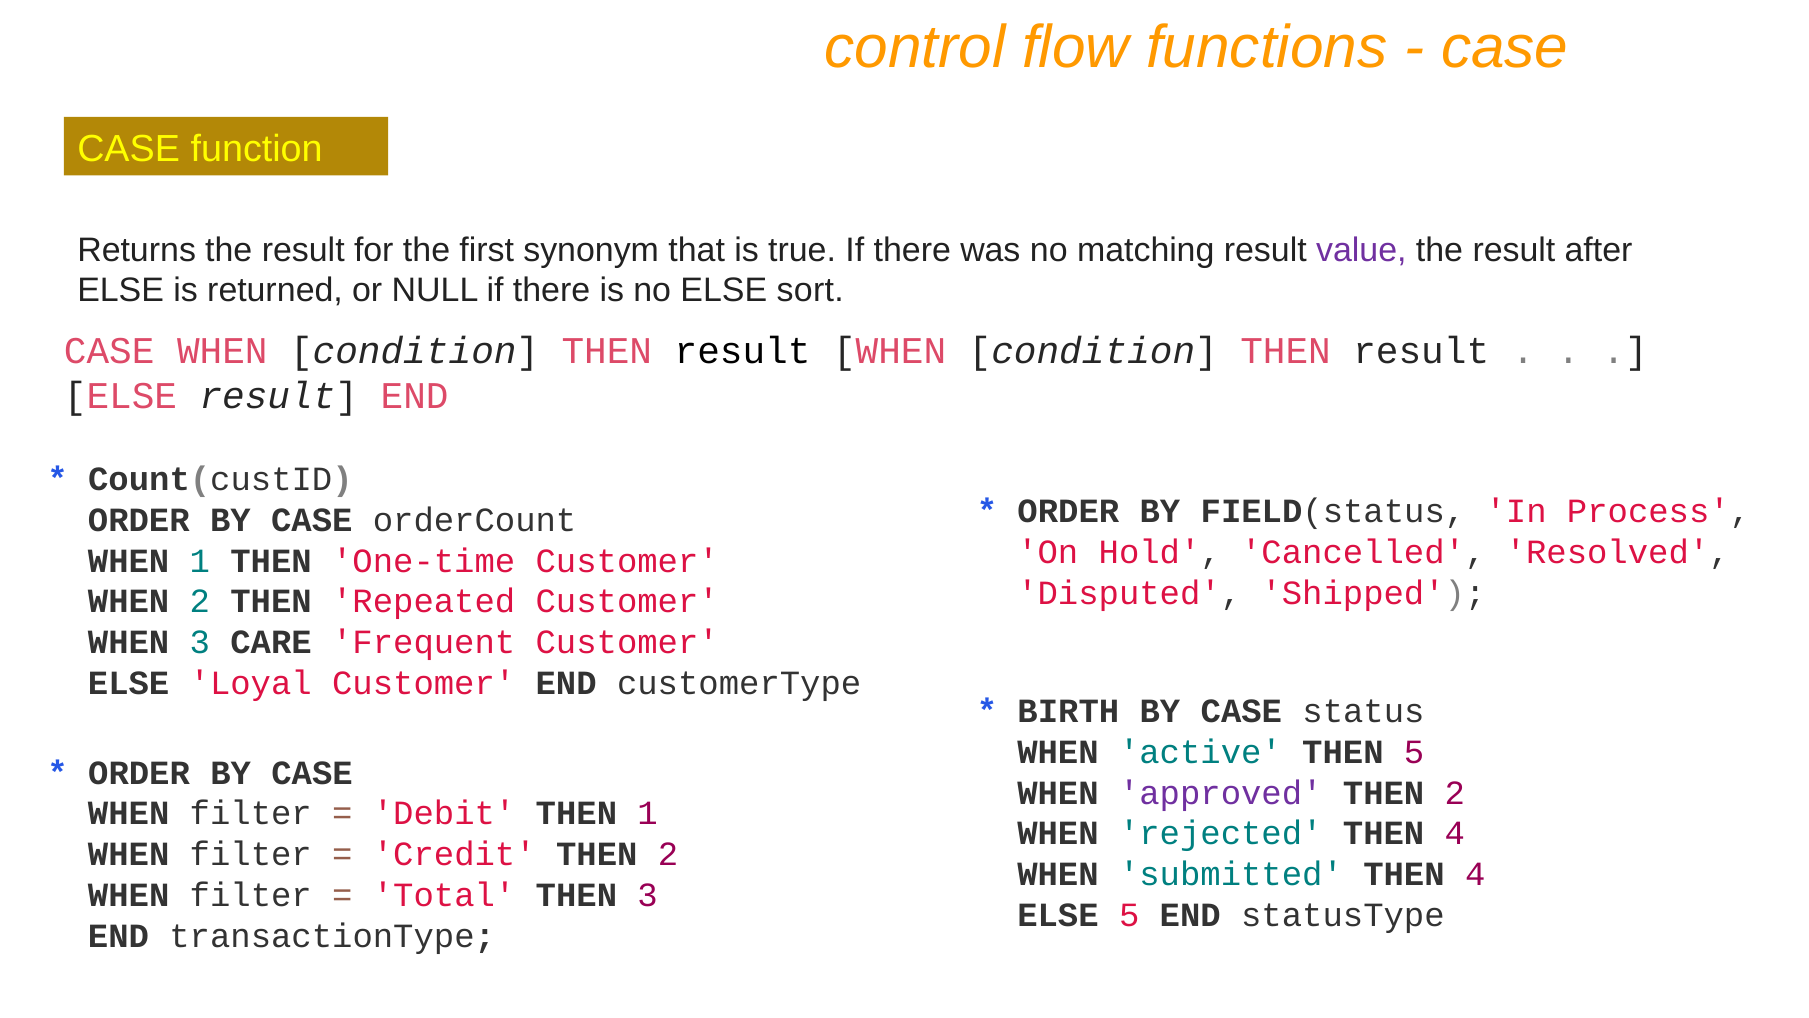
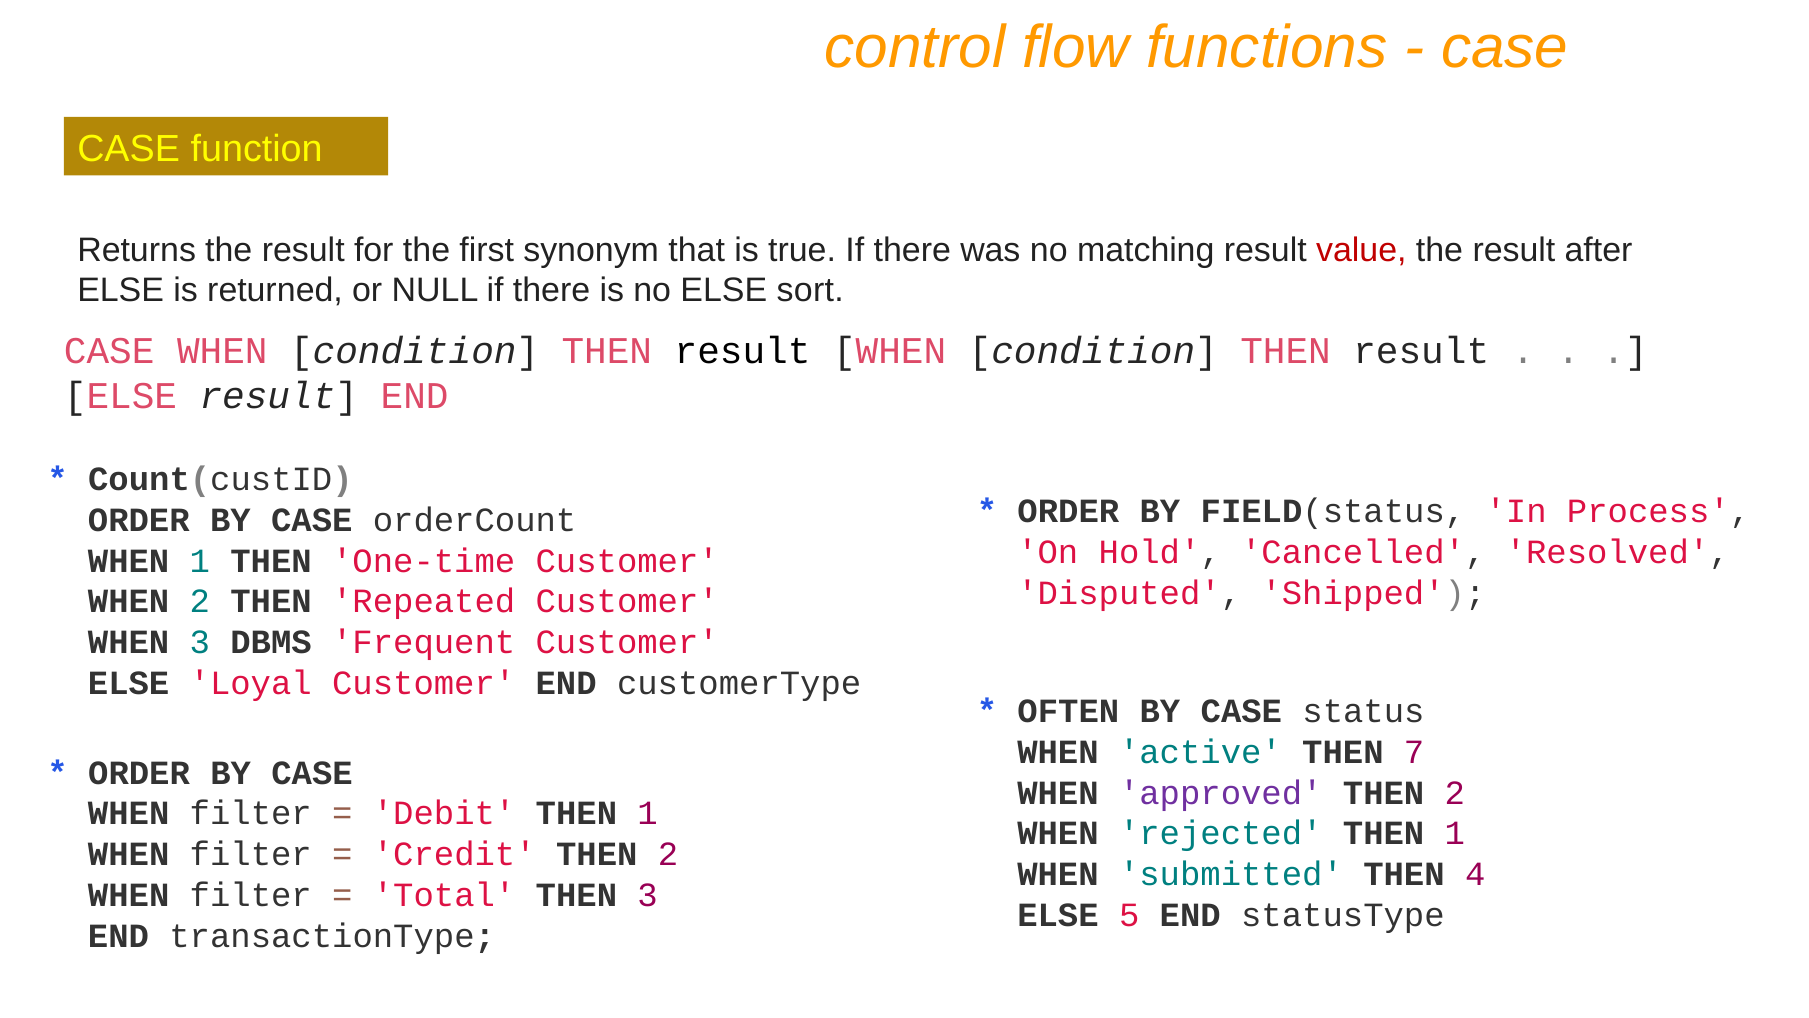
value colour: purple -> red (1361, 250)
CARE: CARE -> DBMS (271, 642)
BIRTH: BIRTH -> OFTEN (1068, 711)
THEN 5: 5 -> 7 (1414, 752)
rejected THEN 4: 4 -> 1 (1455, 833)
